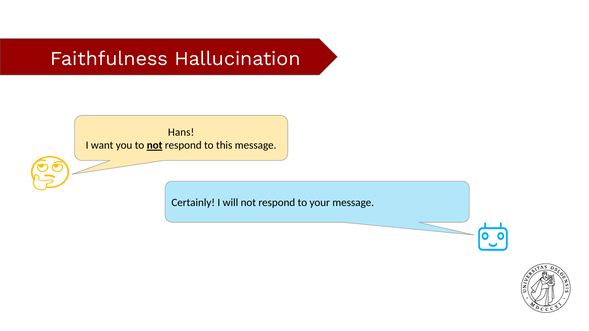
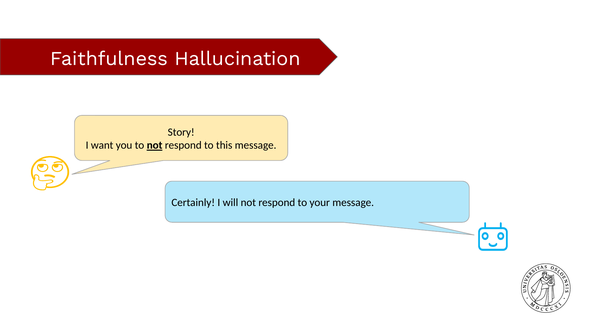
Hans: Hans -> Story (181, 132)
